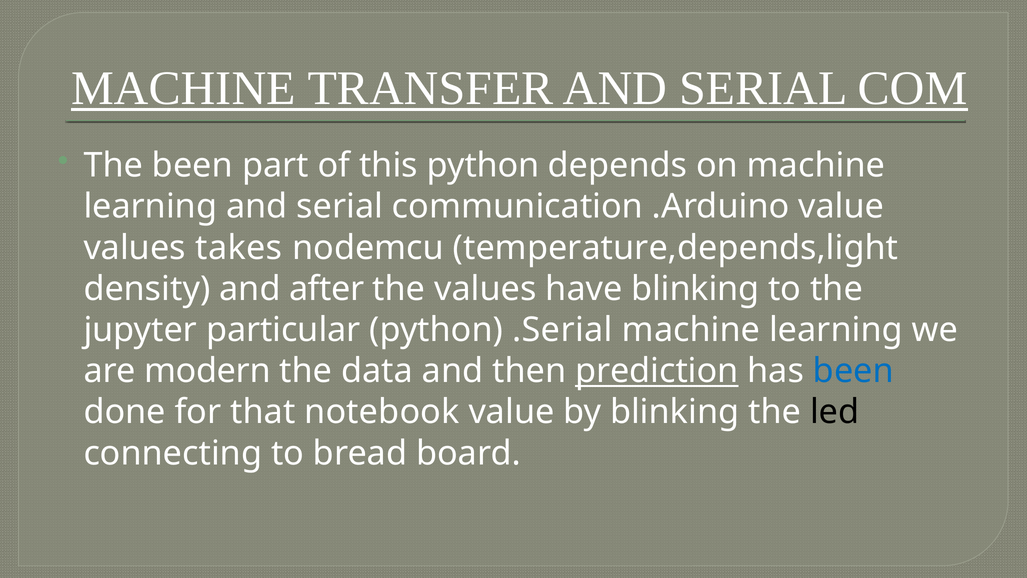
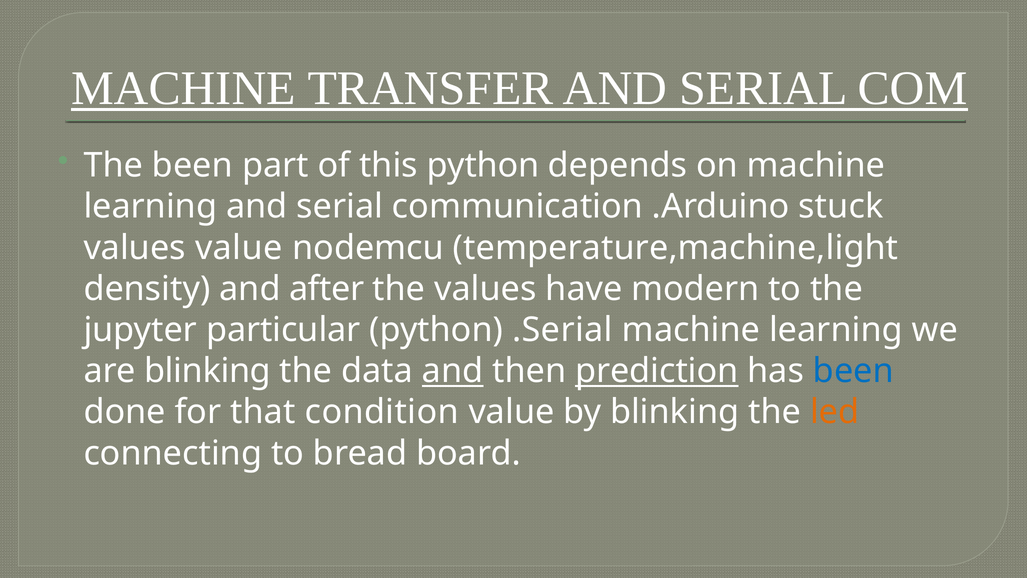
.Arduino value: value -> stuck (841, 206)
values takes: takes -> value (239, 248)
temperature,depends,light: temperature,depends,light -> temperature,machine,light (676, 248)
have blinking: blinking -> modern (695, 289)
are modern: modern -> blinking (208, 371)
and underline: none -> present (453, 371)
notebook: notebook -> condition (382, 412)
led colour: black -> orange (835, 412)
